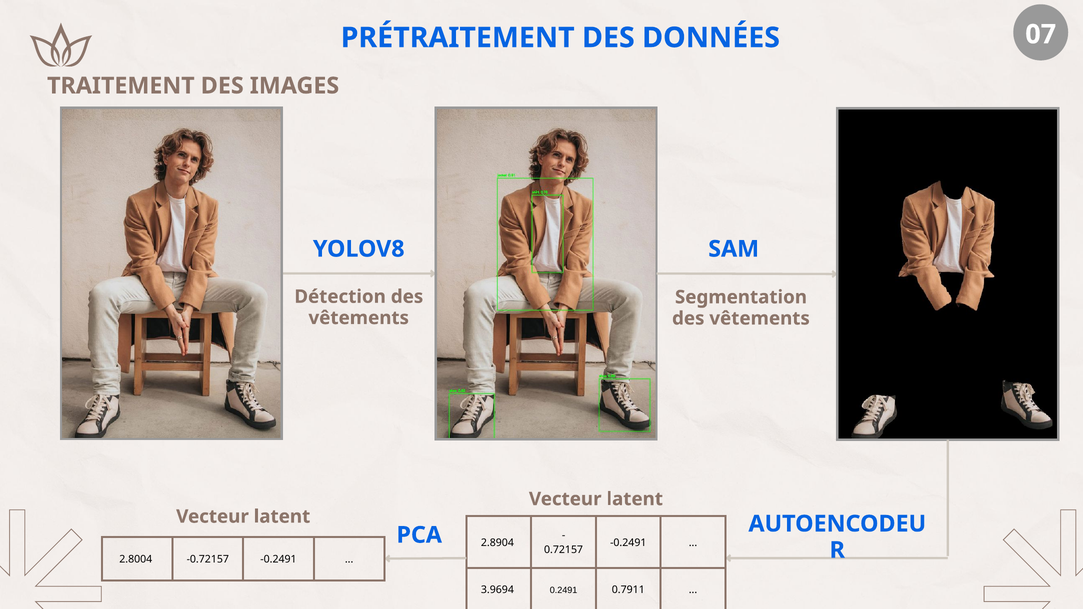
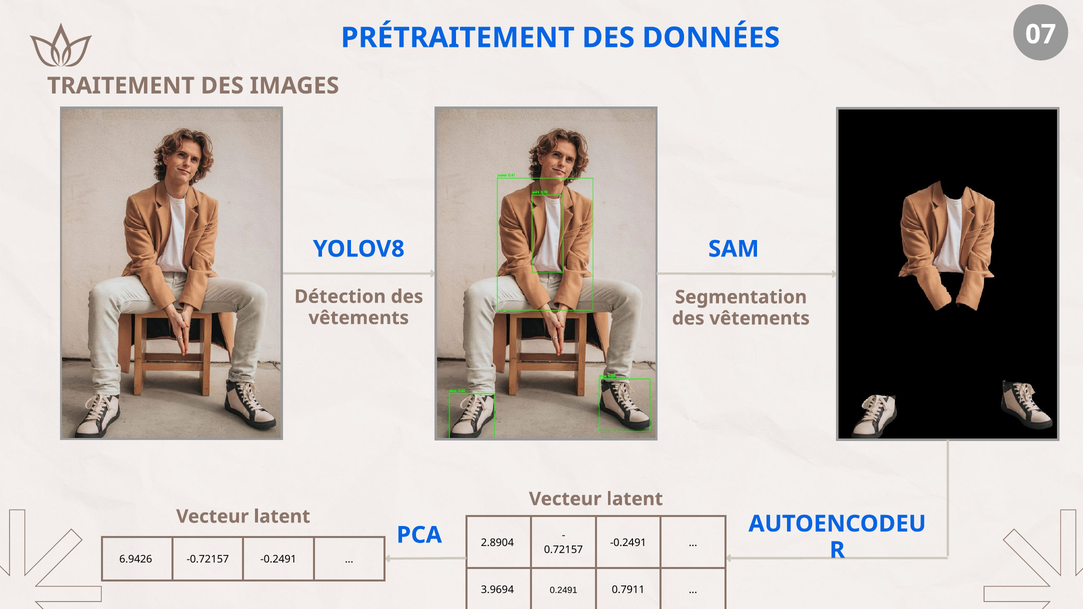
2.8004: 2.8004 -> 6.9426 (136, 560)
